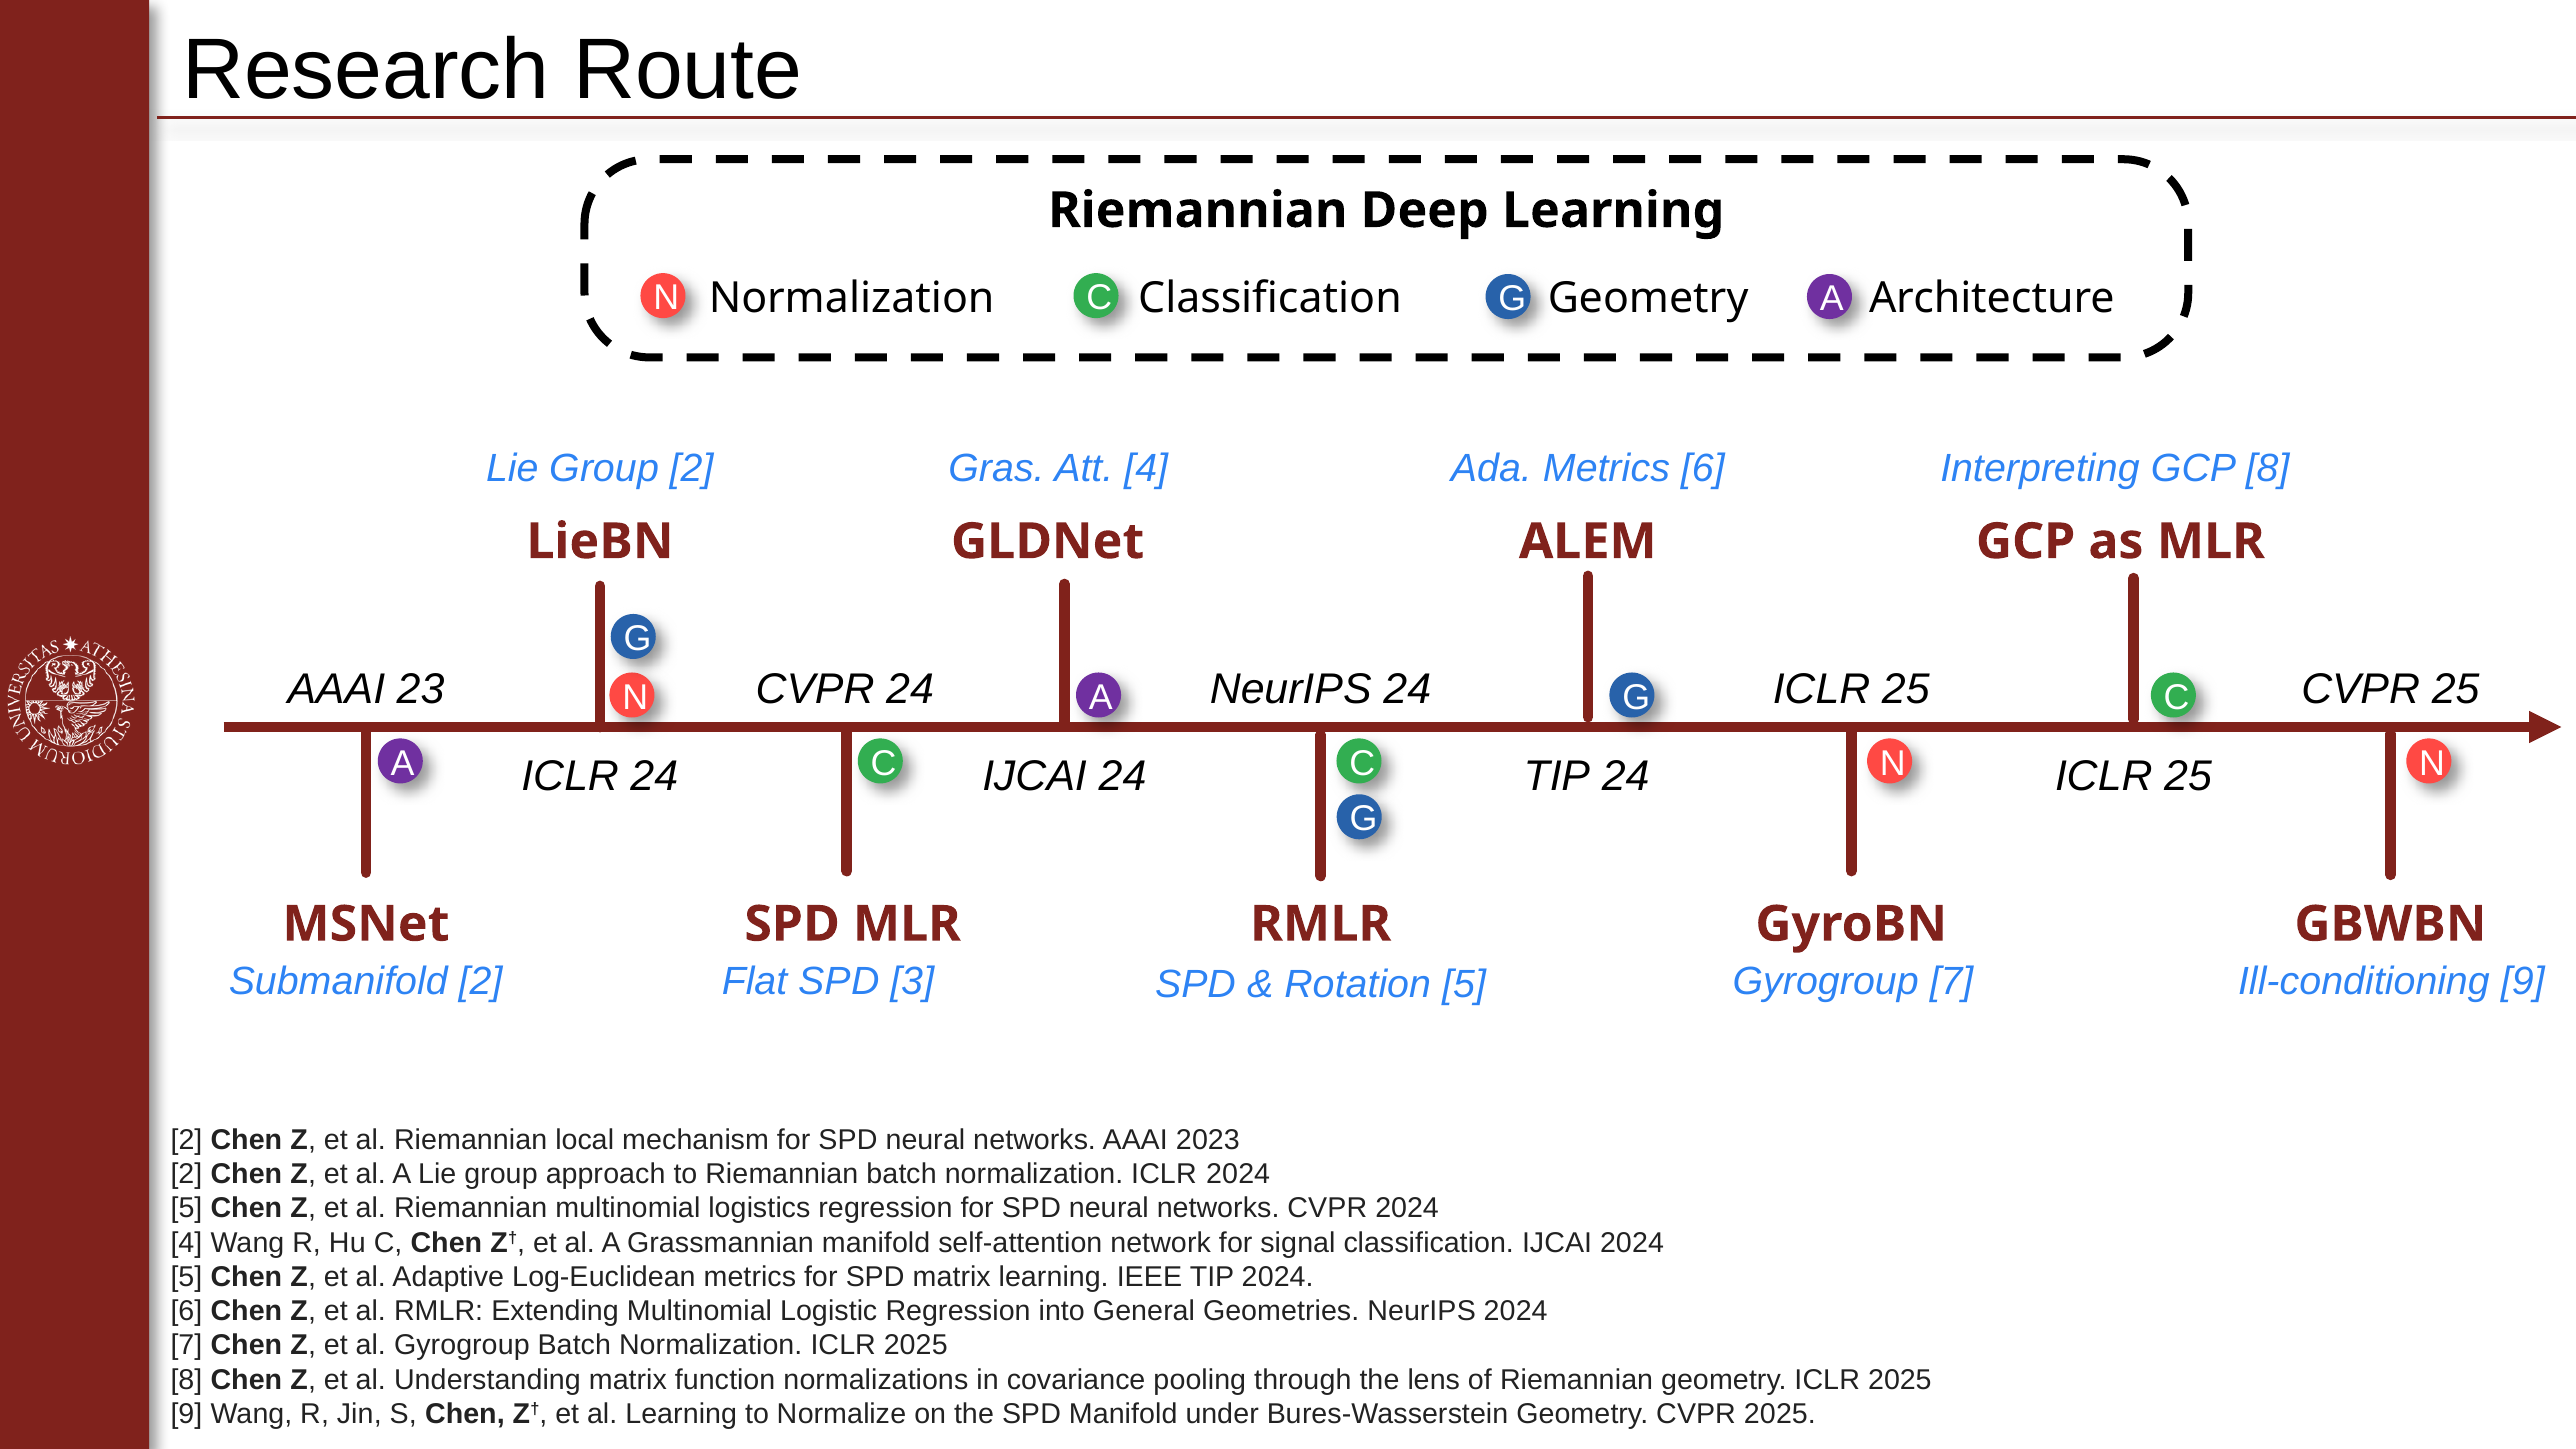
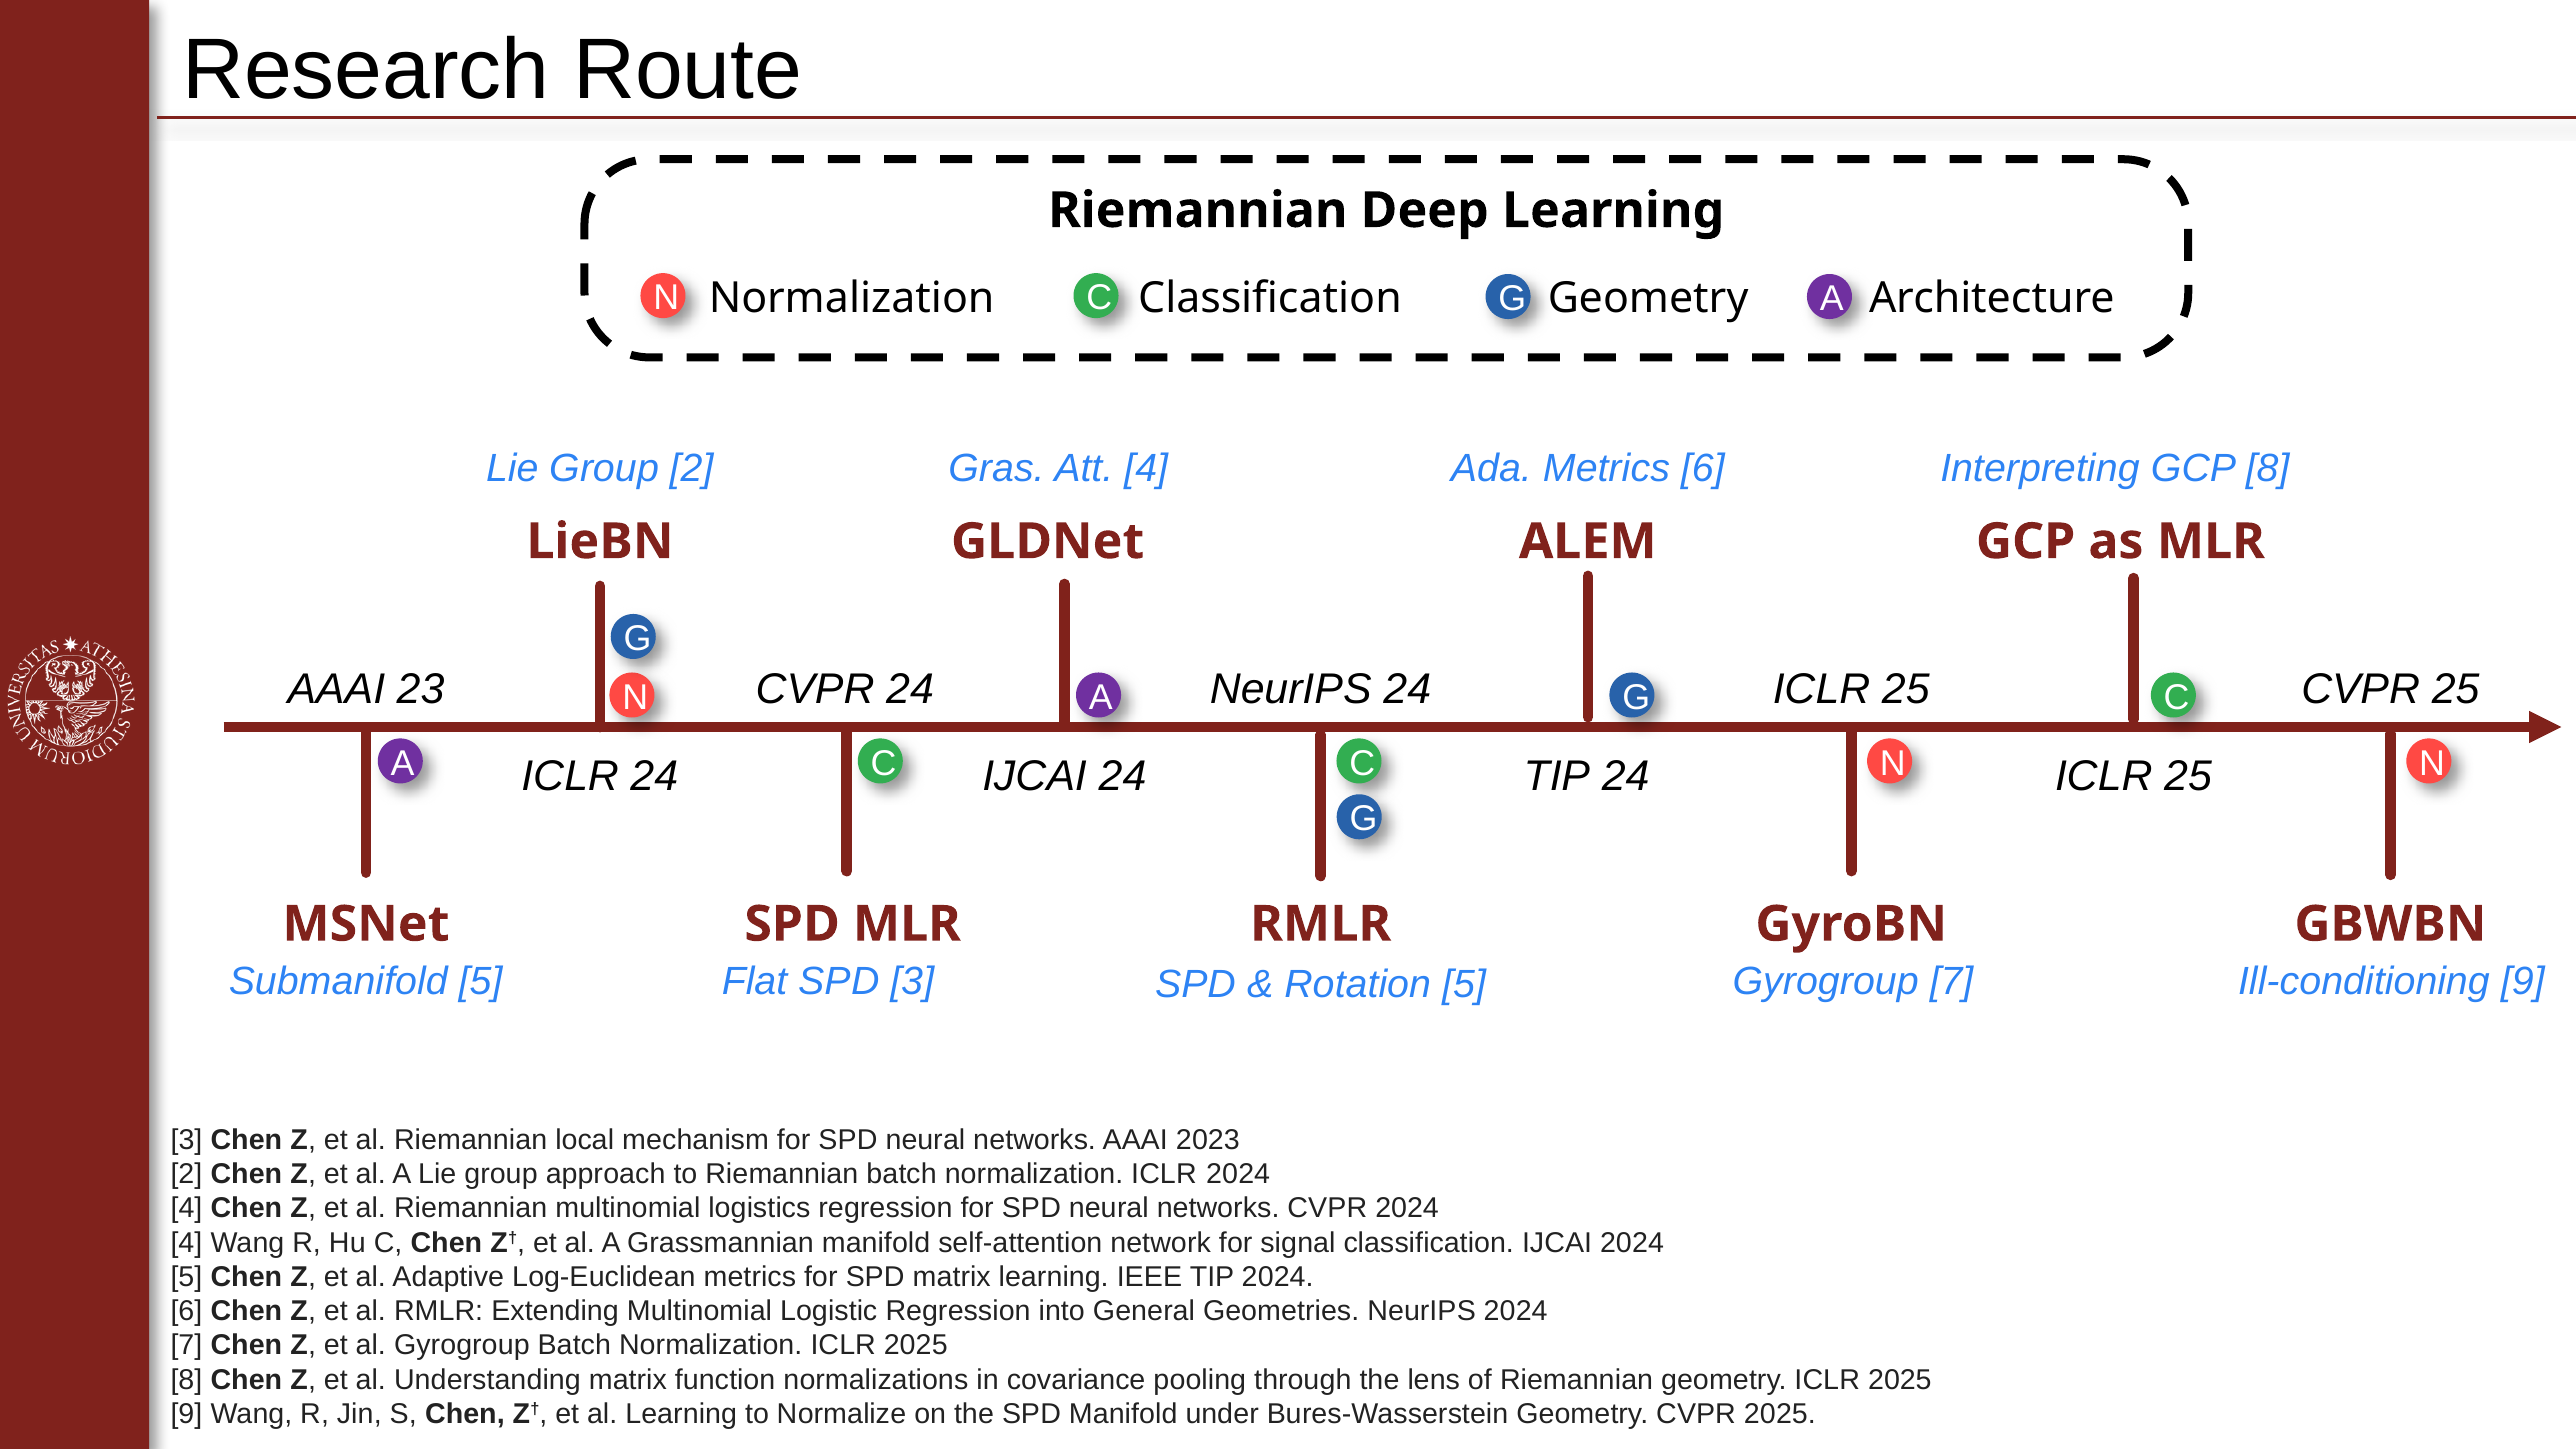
Submanifold 2: 2 -> 5 (480, 982)
2: 2 -> 3 (186, 1140)
5: 5 -> 4 (186, 1208)
